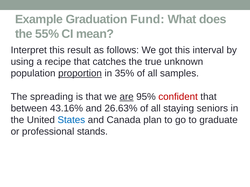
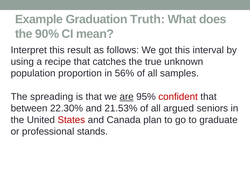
Fund: Fund -> Truth (148, 19)
55%: 55% -> 90% (47, 34)
proportion underline: present -> none (80, 74)
35%: 35% -> 56% (124, 74)
43.16%: 43.16% -> 22.30% (67, 109)
26.63%: 26.63% -> 21.53% (121, 109)
staying: staying -> argued (179, 109)
States colour: blue -> red (71, 120)
